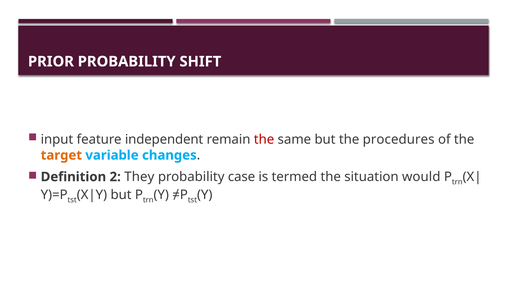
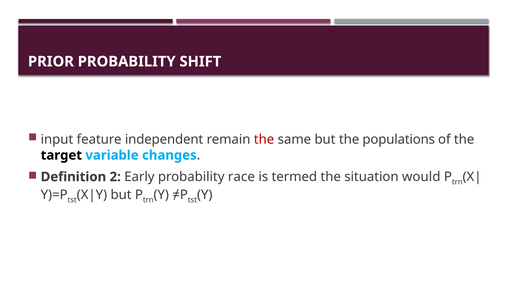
procedures: procedures -> populations (399, 140)
target colour: orange -> black (61, 155)
They: They -> Early (139, 177)
case: case -> race (241, 177)
